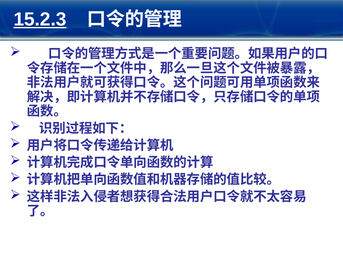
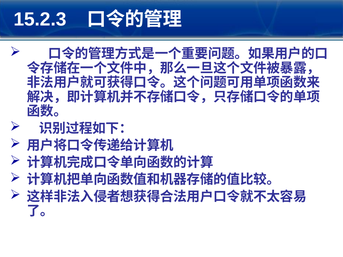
15.2.3 underline: present -> none (40, 19)
